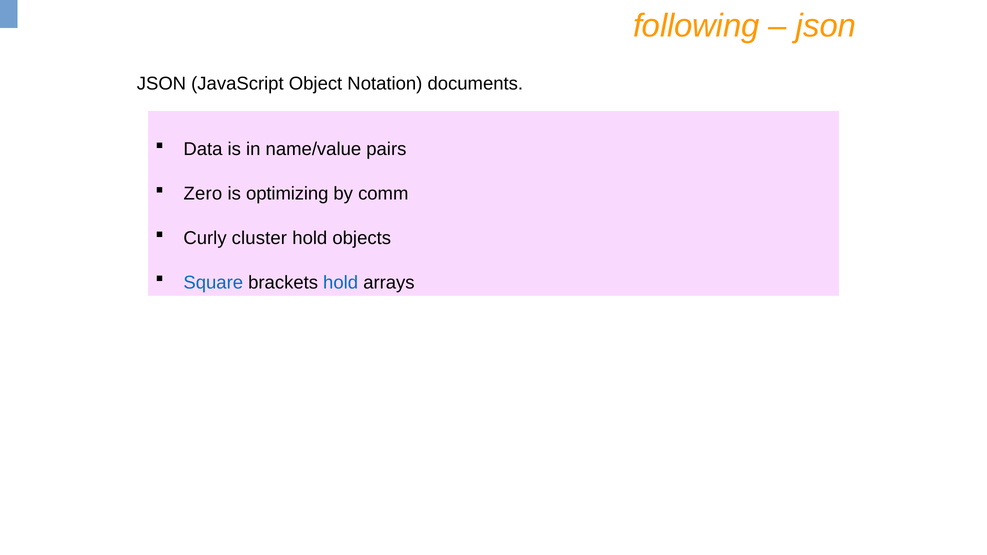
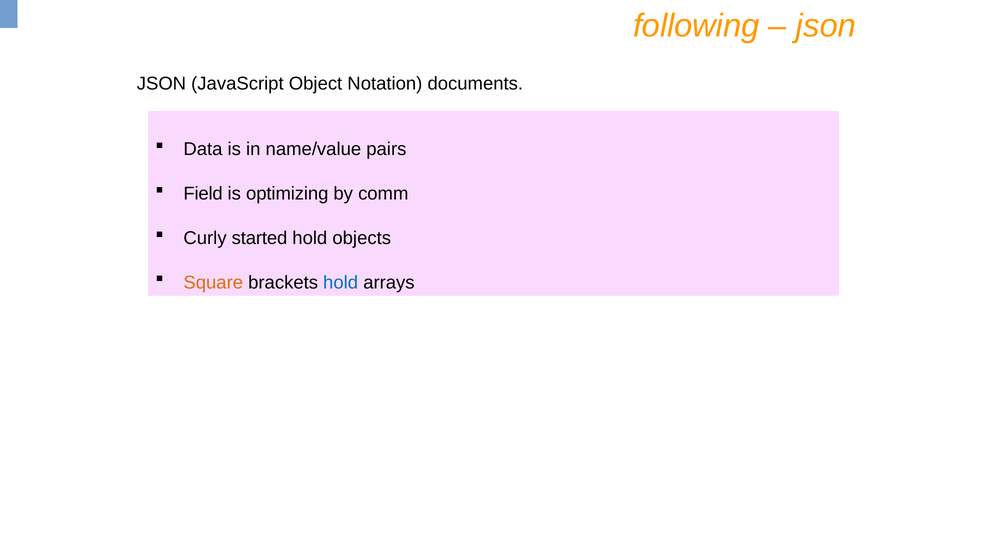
Zero: Zero -> Field (203, 194)
cluster: cluster -> started (260, 238)
Square colour: blue -> orange (213, 283)
